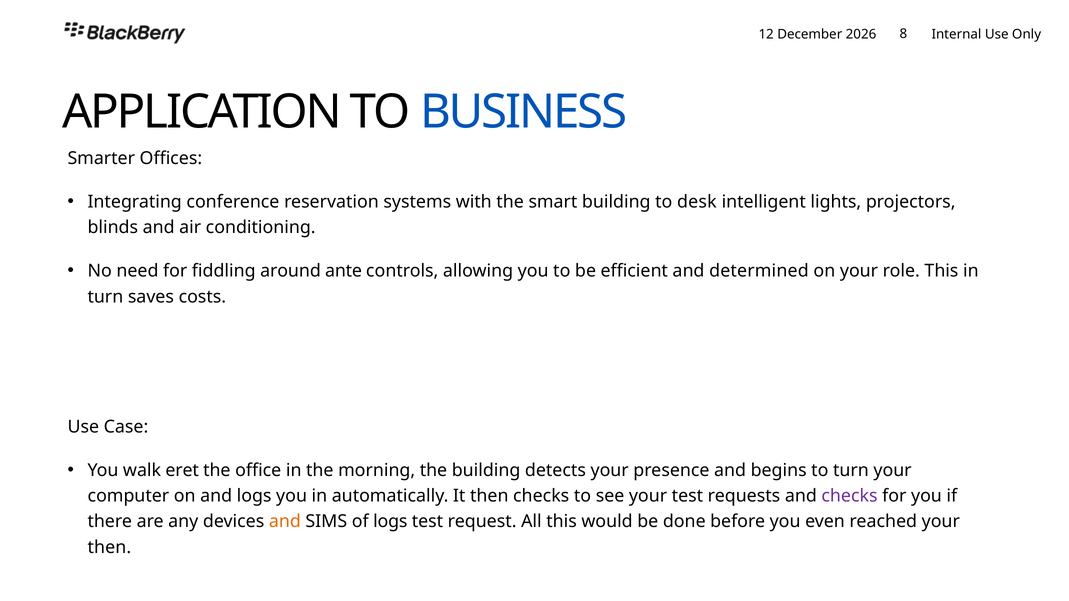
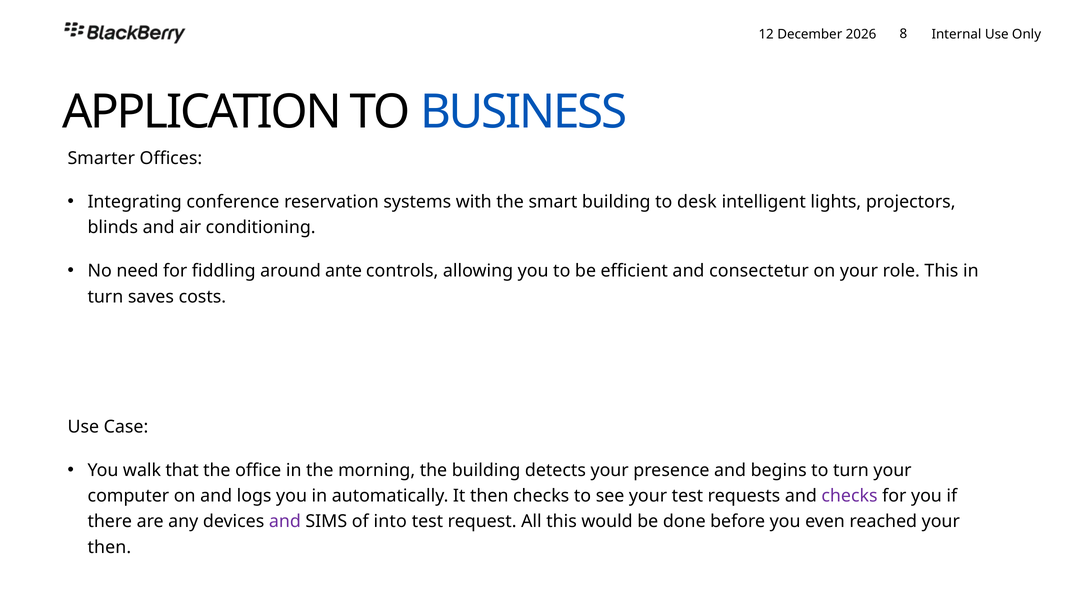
determined: determined -> consectetur (759, 271)
eret: eret -> that (182, 471)
and colour: orange -> purple (285, 522)
of logs: logs -> into (390, 522)
